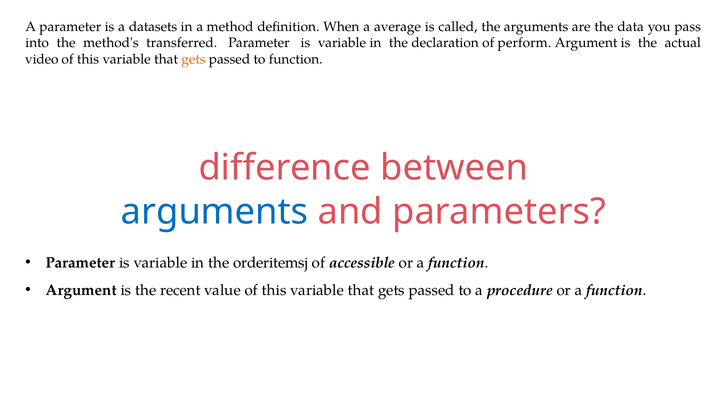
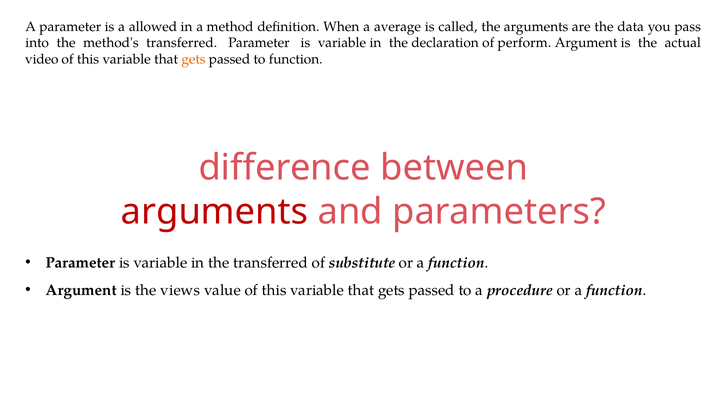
datasets: datasets -> allowed (153, 27)
arguments colour: blue -> red (215, 212)
the orderitemsj: orderitemsj -> transferred (271, 263)
accessible: accessible -> substitute (362, 263)
recent: recent -> views (180, 290)
